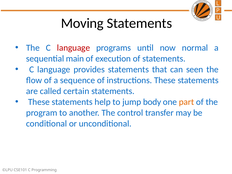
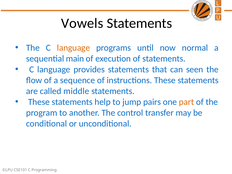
Moving: Moving -> Vowels (82, 23)
language colour: red -> orange (74, 48)
certain: certain -> middle (76, 91)
body: body -> pairs (152, 102)
